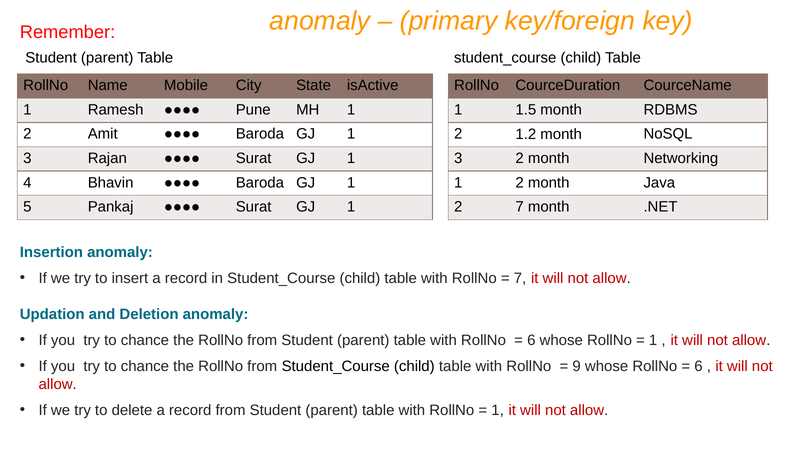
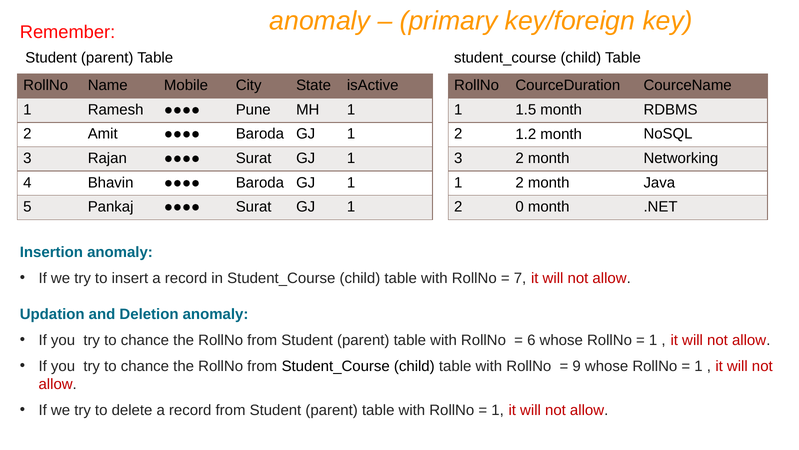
2 7: 7 -> 0 (520, 207)
6: 6 -> 1 (699, 366)
